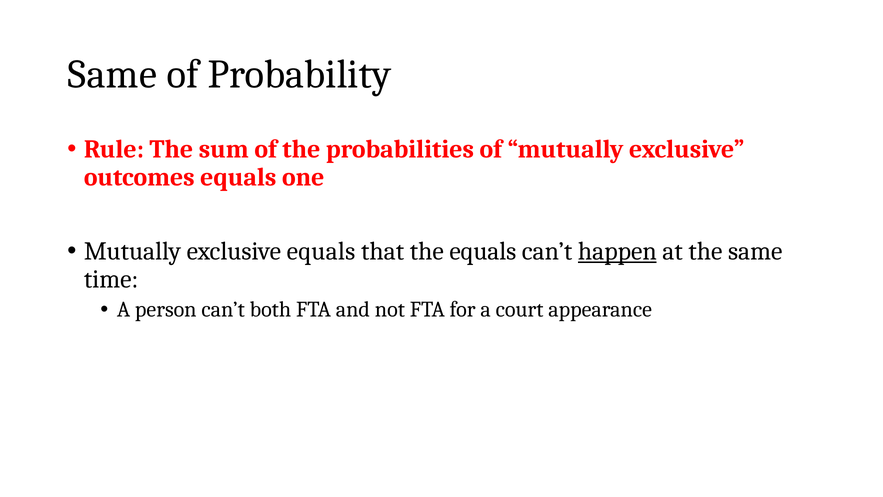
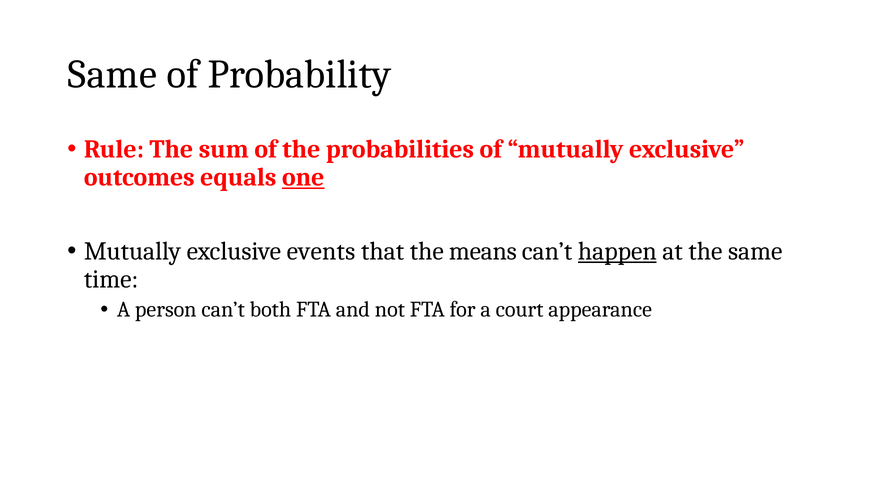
one underline: none -> present (303, 177)
exclusive equals: equals -> events (321, 251)
the equals: equals -> means (483, 251)
